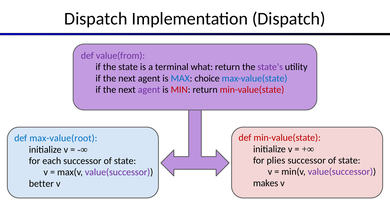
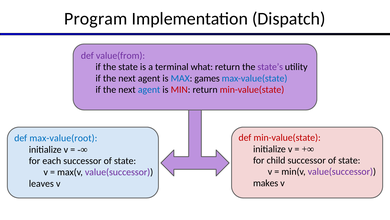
Dispatch: Dispatch -> Program (96, 19)
choice: choice -> games (207, 78)
agent colour: purple -> blue (149, 89)
plies: plies -> child (276, 160)
better: better -> leaves (41, 183)
